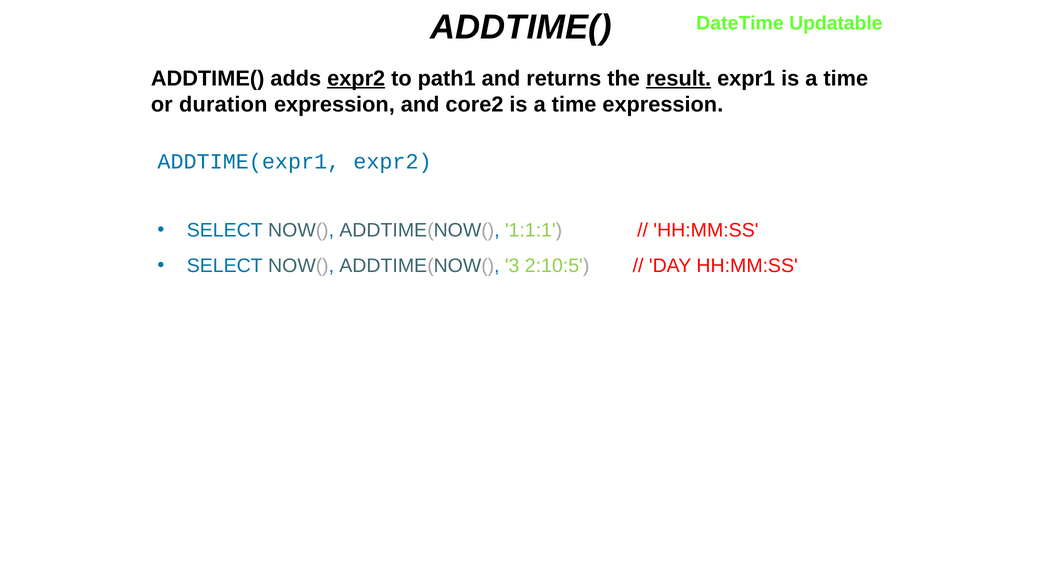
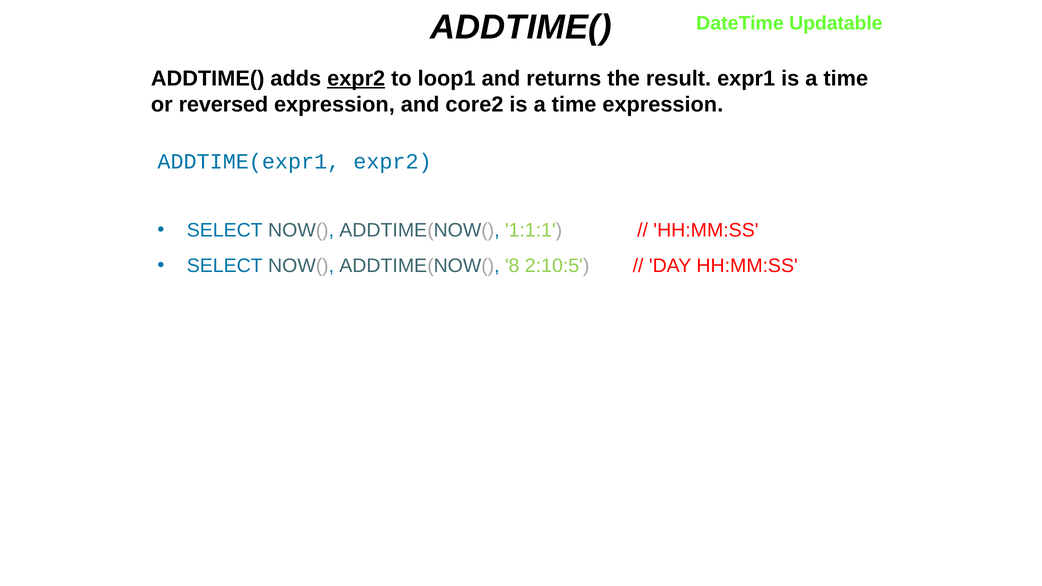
path1: path1 -> loop1 (447, 78)
result underline: present -> none (679, 78)
duration: duration -> reversed (223, 105)
3: 3 -> 8 (512, 266)
